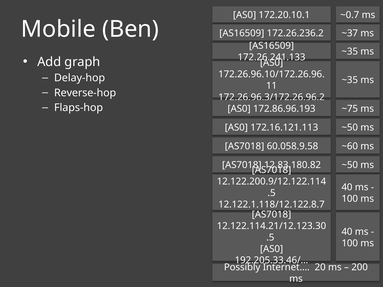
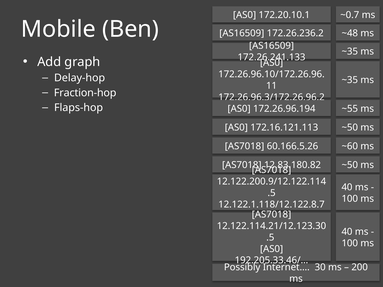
~37: ~37 -> ~48 (350, 33)
Reverse-hop: Reverse-hop -> Fraction-hop (85, 93)
172.86.96.193: 172.86.96.193 -> 172.26.96.194 (284, 109)
~75: ~75 -> ~55 (350, 109)
60.058.9.58: 60.058.9.58 -> 60.166.5.26 (292, 146)
20: 20 -> 30 (320, 268)
